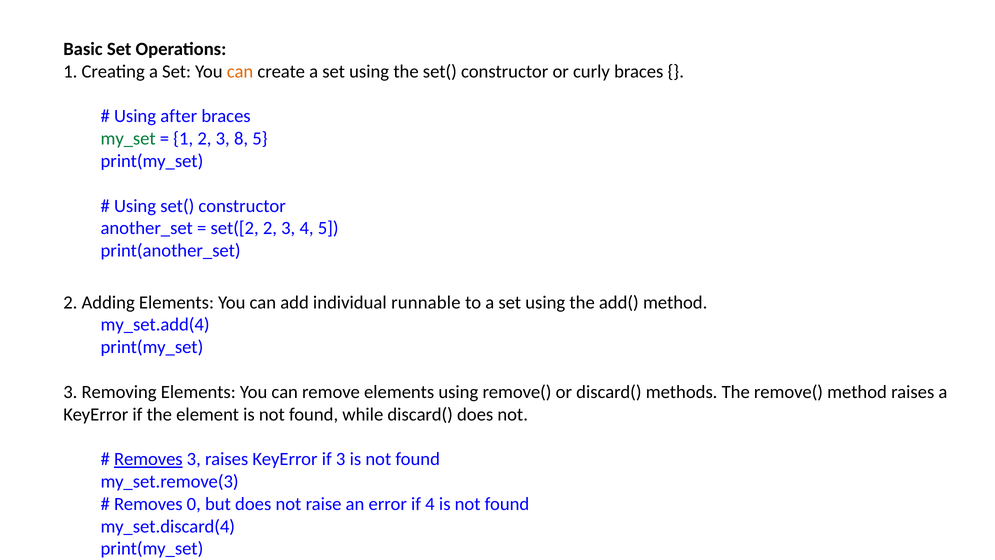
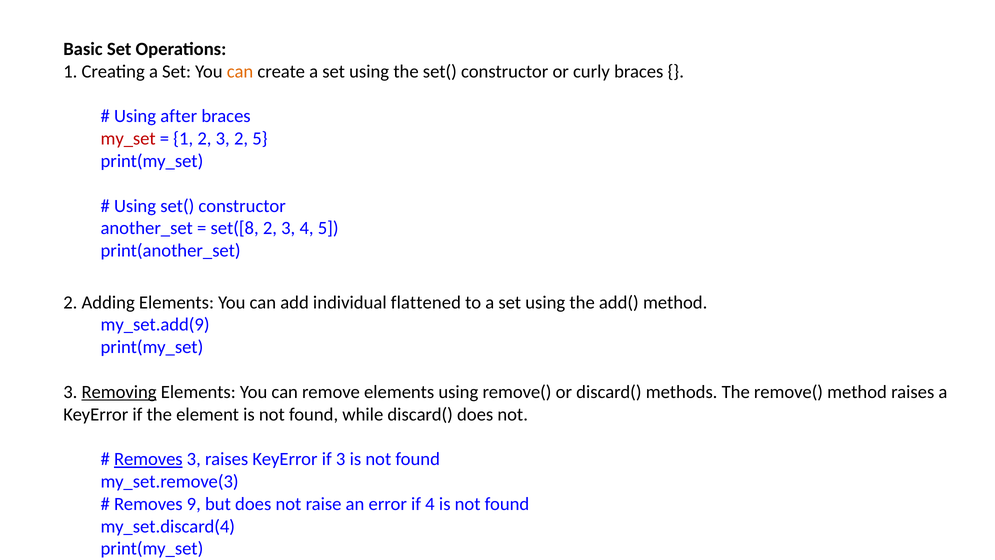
my_set colour: green -> red (128, 139)
3 8: 8 -> 2 (241, 139)
set([2: set([2 -> set([8 (235, 228)
runnable: runnable -> flattened (426, 302)
my_set.add(4: my_set.add(4 -> my_set.add(9 (155, 325)
Removing underline: none -> present (119, 392)
0: 0 -> 9 (194, 504)
